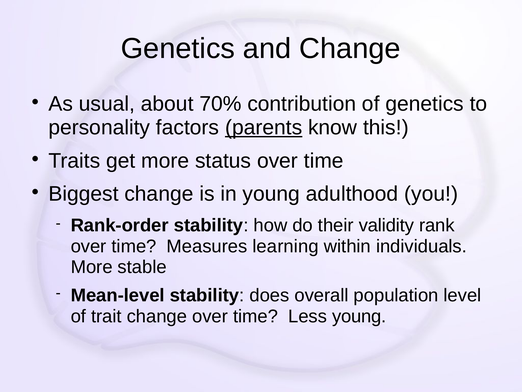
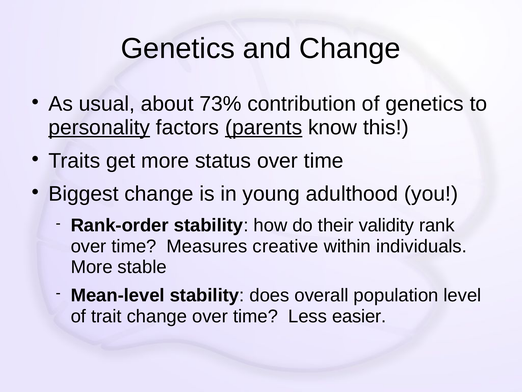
70%: 70% -> 73% (220, 104)
personality underline: none -> present (99, 128)
learning: learning -> creative (286, 246)
Less young: young -> easier (359, 316)
